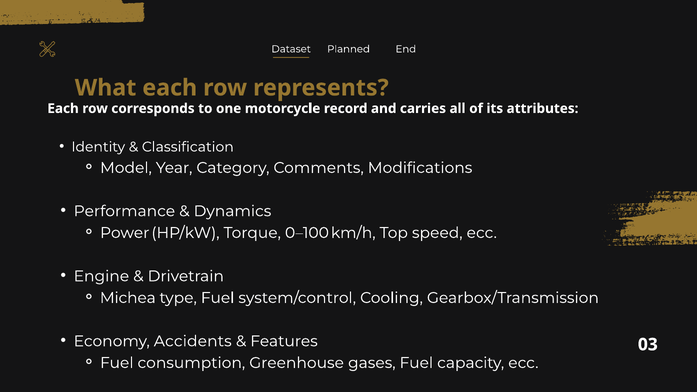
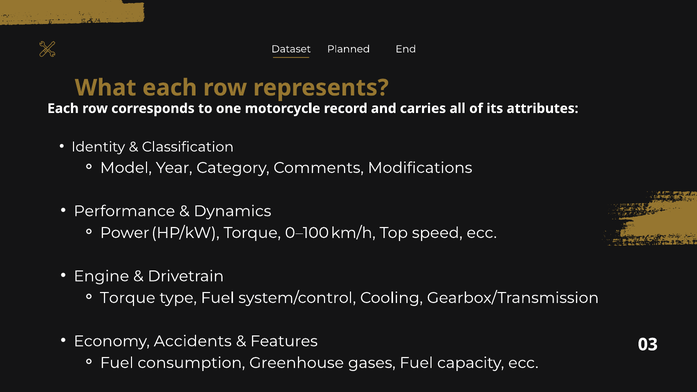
Michea: Michea -> Torque (128, 298)
